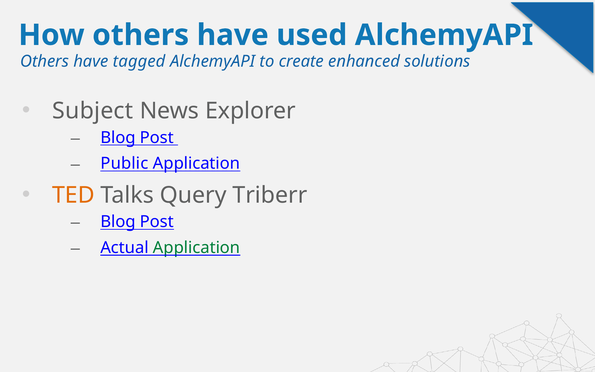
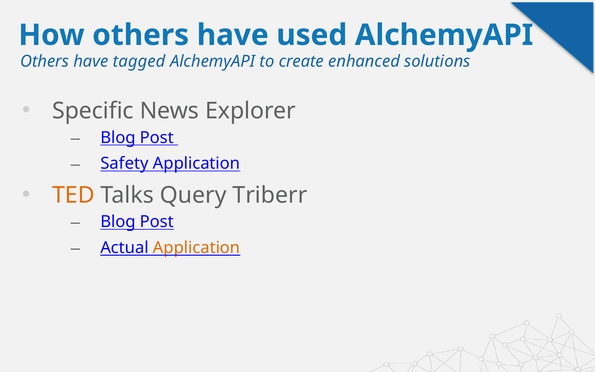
Subject: Subject -> Specific (93, 111)
Public: Public -> Safety (125, 163)
Application colour: green -> orange (197, 248)
